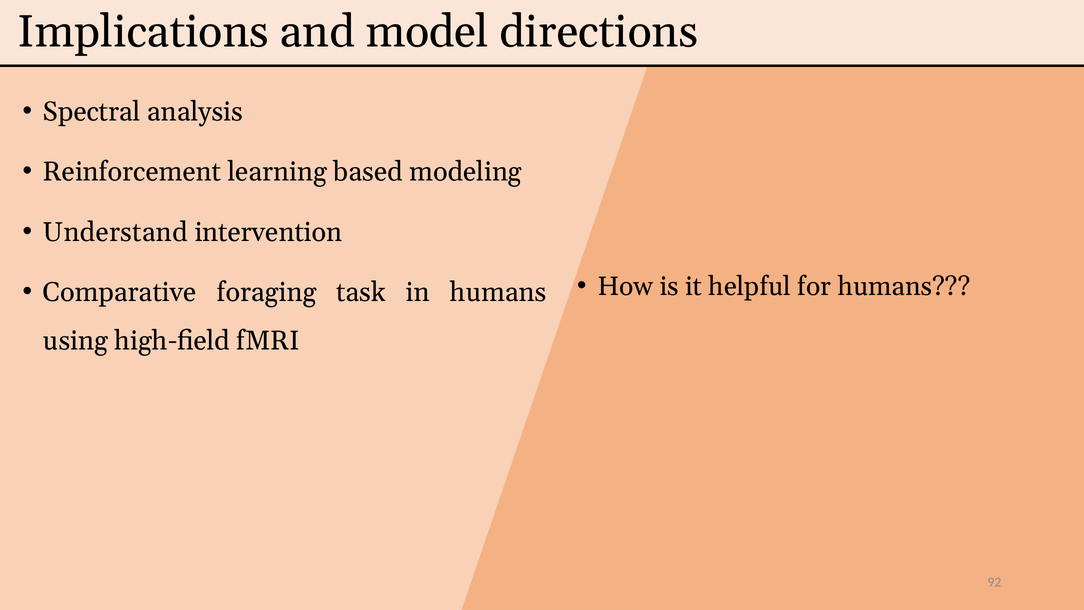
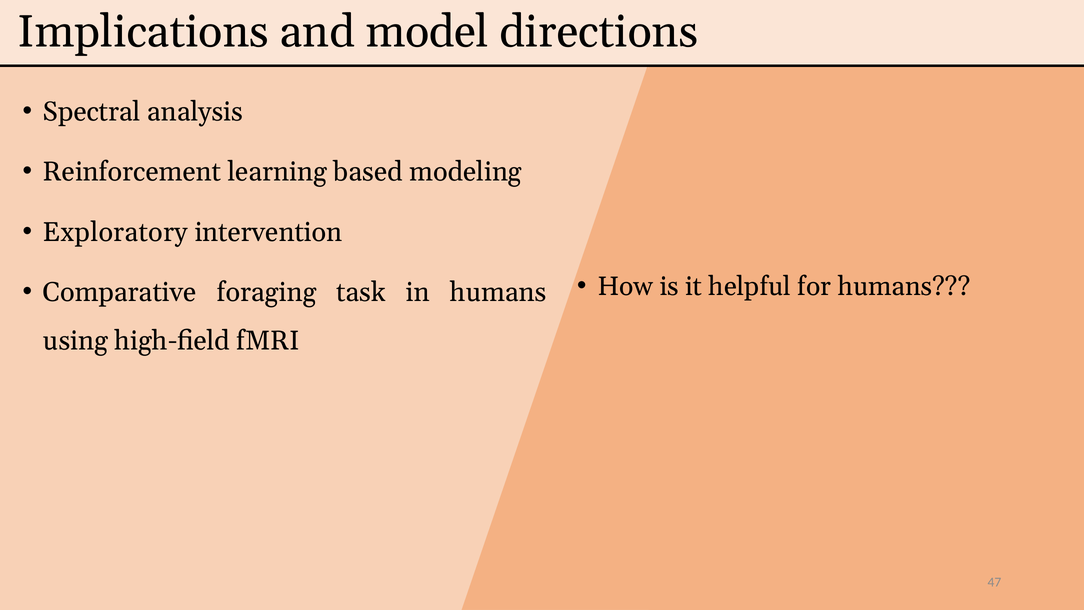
Understand: Understand -> Exploratory (115, 232)
92: 92 -> 47 (994, 582)
